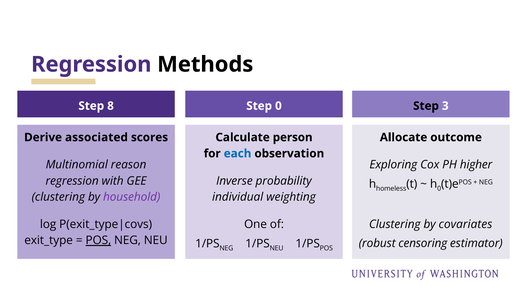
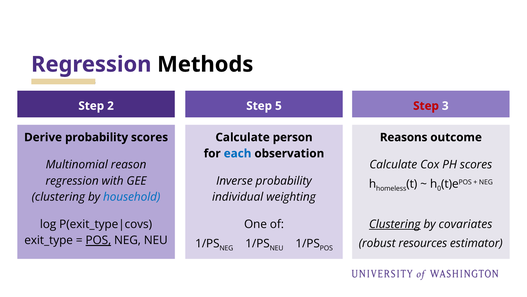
8: 8 -> 2 (111, 106)
Step 0: 0 -> 5 (278, 106)
Step colour: black -> red (426, 106)
Derive associated: associated -> probability (97, 137)
Allocate: Allocate -> Reasons (404, 137)
Exploring: Exploring -> Calculate (393, 164)
PH higher: higher -> scores (476, 164)
household colour: purple -> blue (132, 197)
Clustering underline: none -> present (395, 224)
censoring: censoring -> resources (423, 243)
